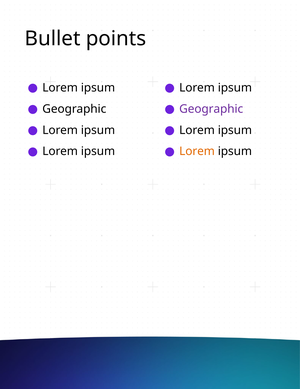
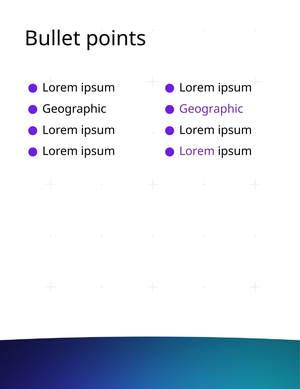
Lorem colour: orange -> purple (197, 151)
